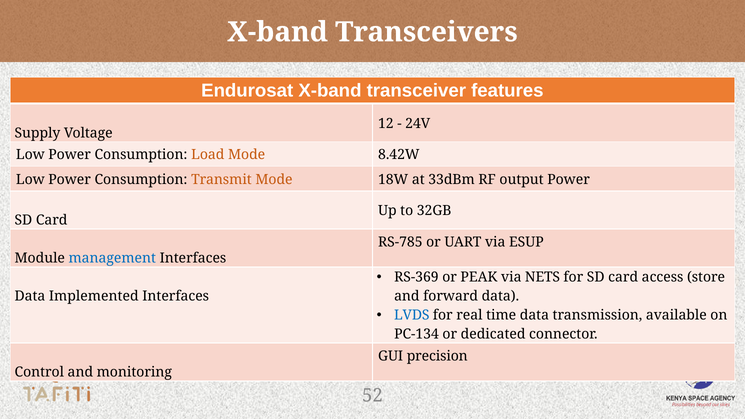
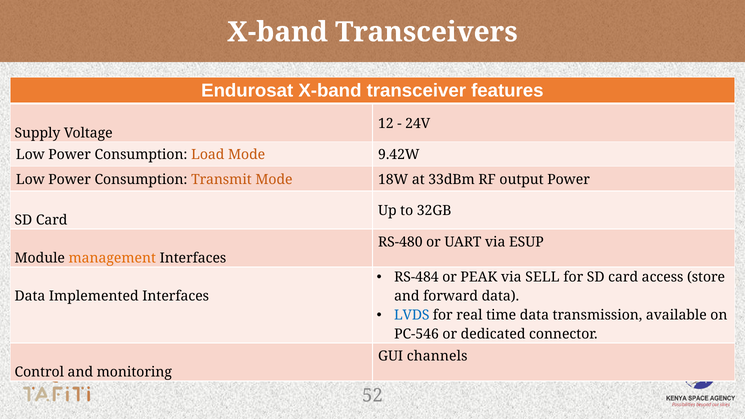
8.42W: 8.42W -> 9.42W (399, 155)
RS-785: RS-785 -> RS-480 (400, 242)
management colour: blue -> orange (112, 258)
RS-369: RS-369 -> RS-484 (416, 277)
NETS: NETS -> SELL (542, 277)
PC-134: PC-134 -> PC-546 (416, 334)
precision: precision -> channels (437, 356)
